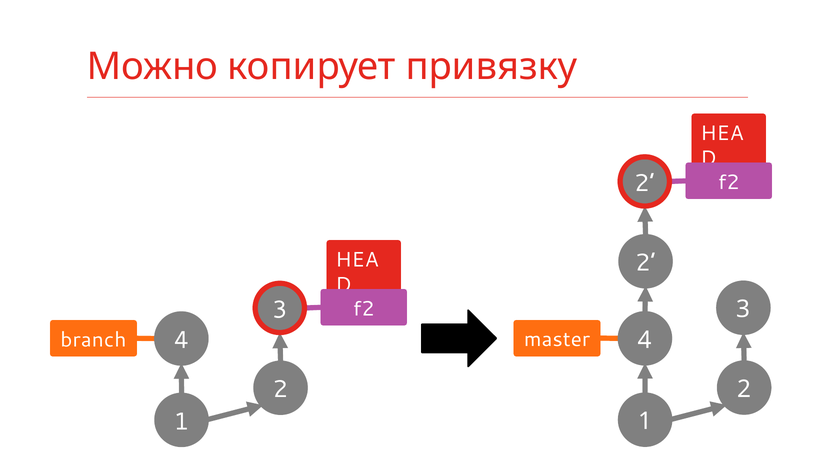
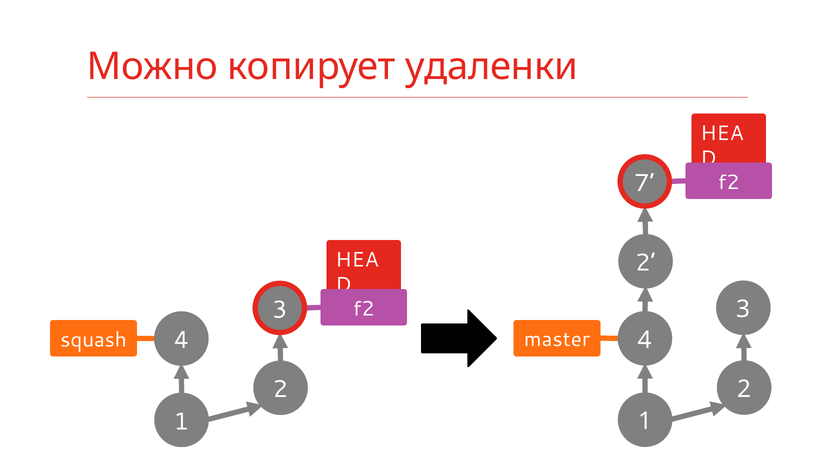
привязку: привязку -> удаленки (492, 67)
2: 2 -> 7 (645, 183)
branch: branch -> squash (94, 340)
